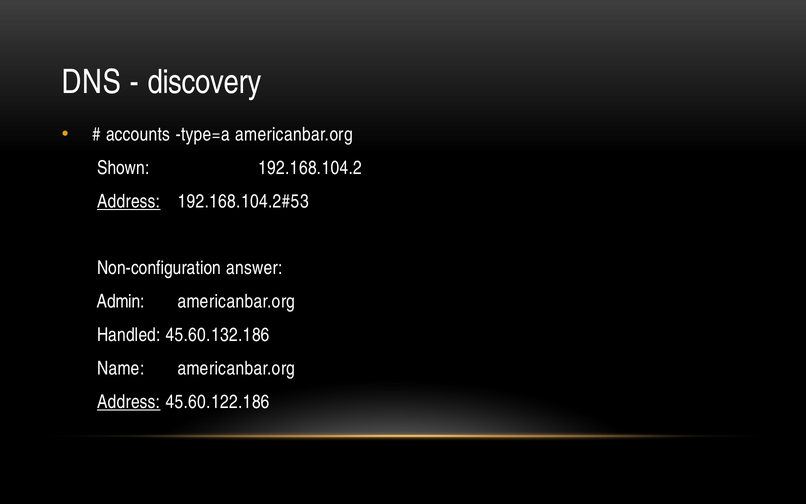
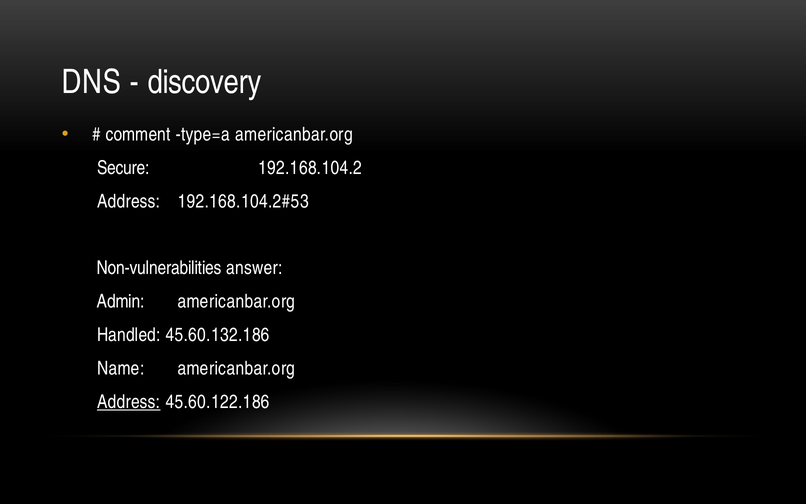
accounts: accounts -> comment (138, 134)
Shown: Shown -> Secure (123, 168)
Address underline: present -> none (129, 201)
Non-configuration: Non-configuration -> Non-vulnerabilities (159, 268)
